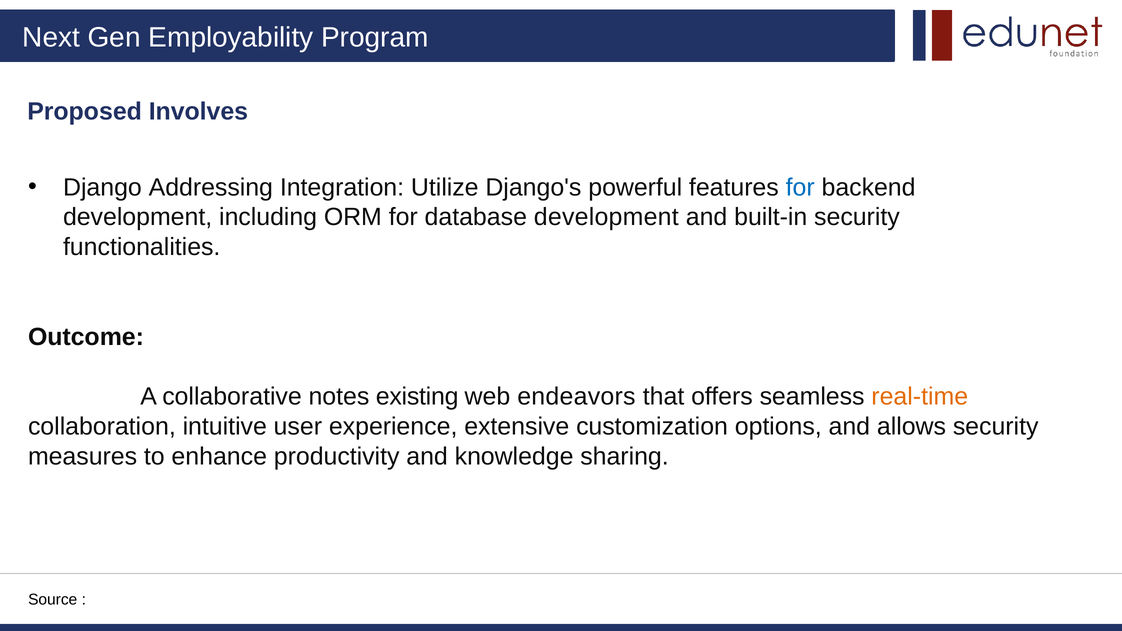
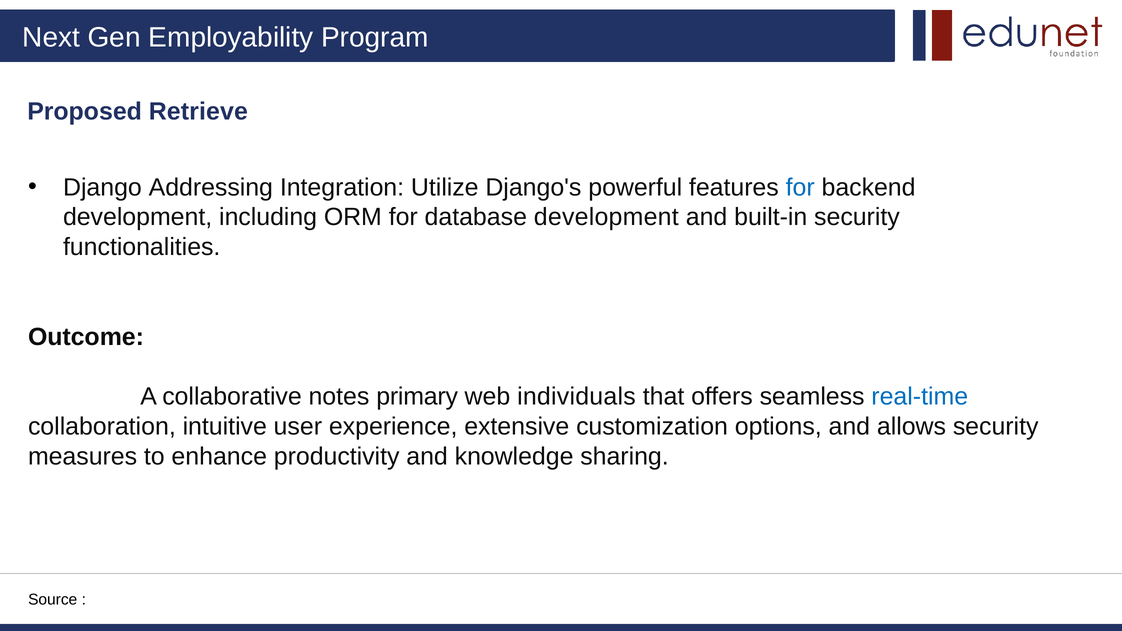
Involves: Involves -> Retrieve (198, 112)
existing: existing -> primary (417, 397)
endeavors: endeavors -> individuals (576, 397)
real-time colour: orange -> blue (920, 397)
